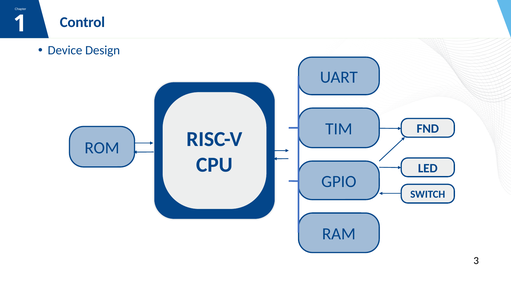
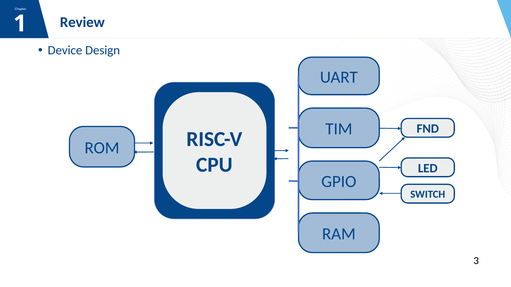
Control: Control -> Review (82, 22)
